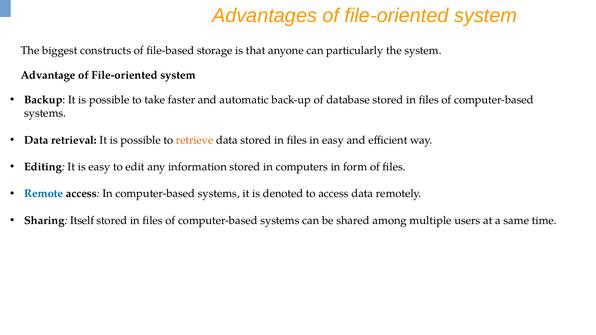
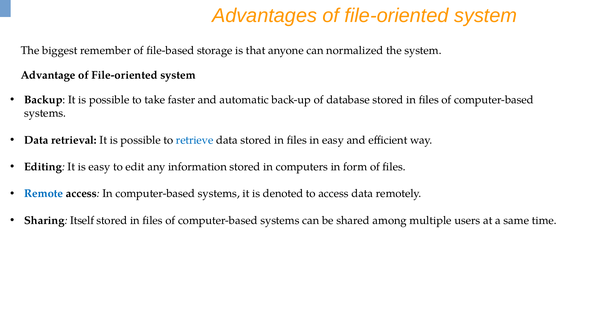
constructs: constructs -> remember (106, 51)
particularly: particularly -> normalized (355, 51)
retrieve colour: orange -> blue (195, 140)
